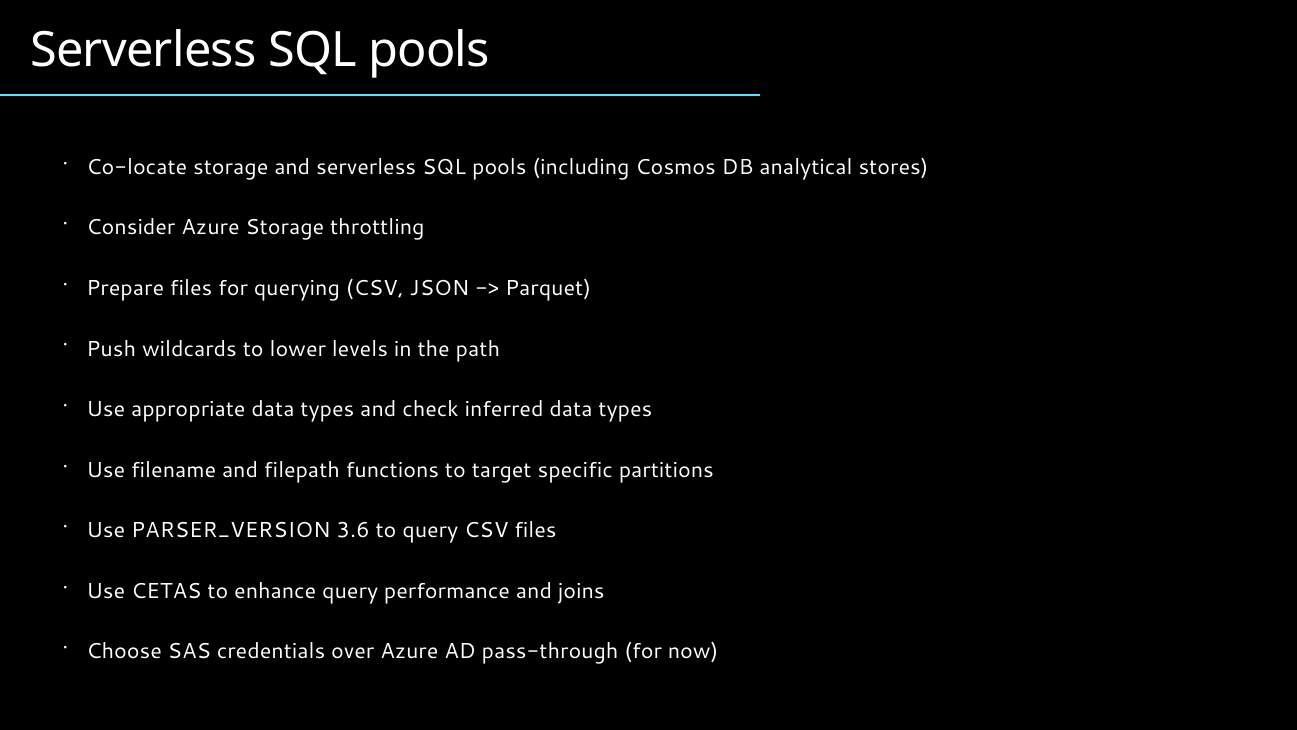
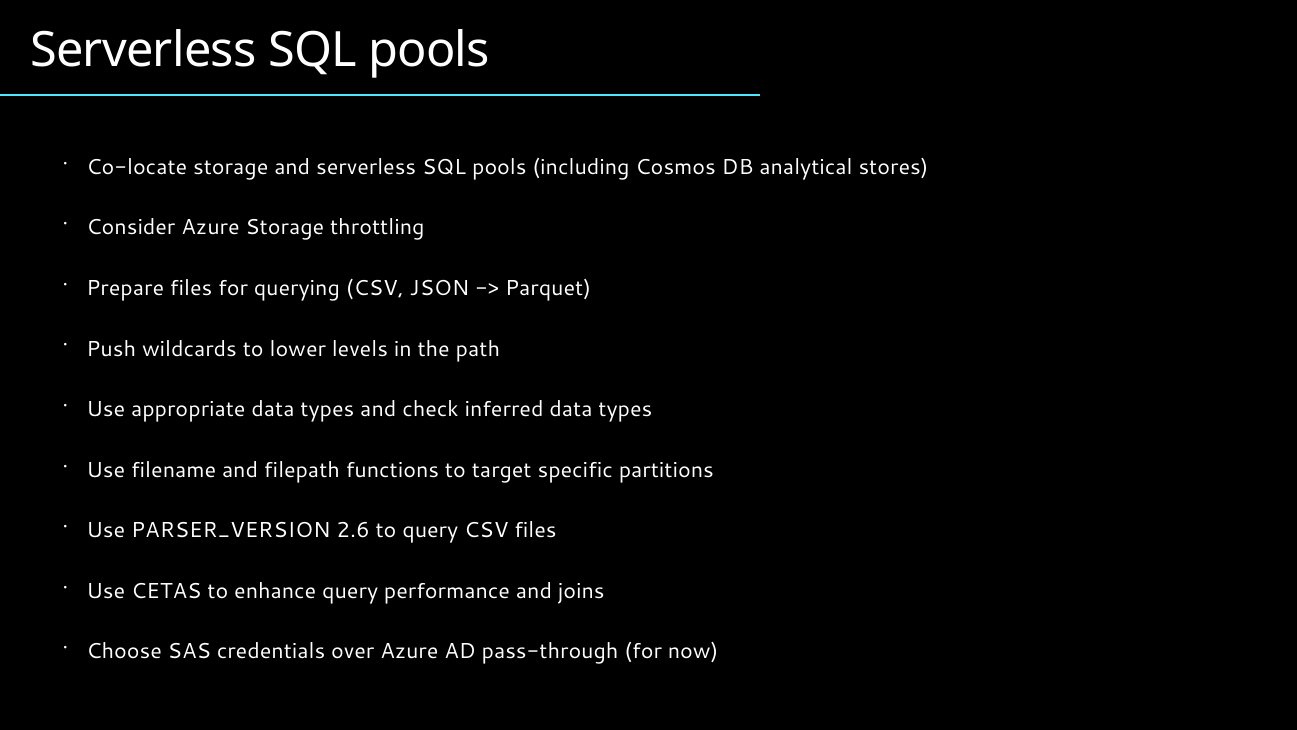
3.6: 3.6 -> 2.6 (353, 530)
